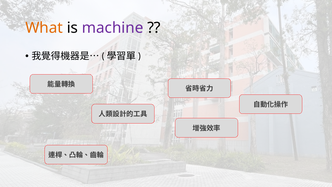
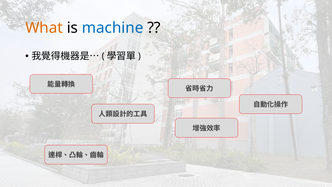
machine colour: purple -> blue (113, 28)
